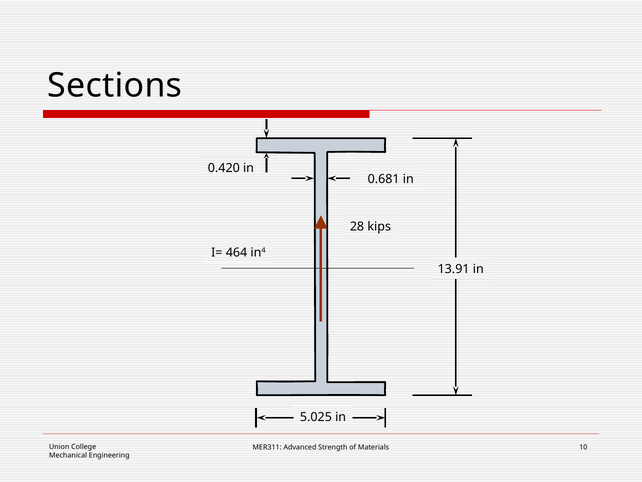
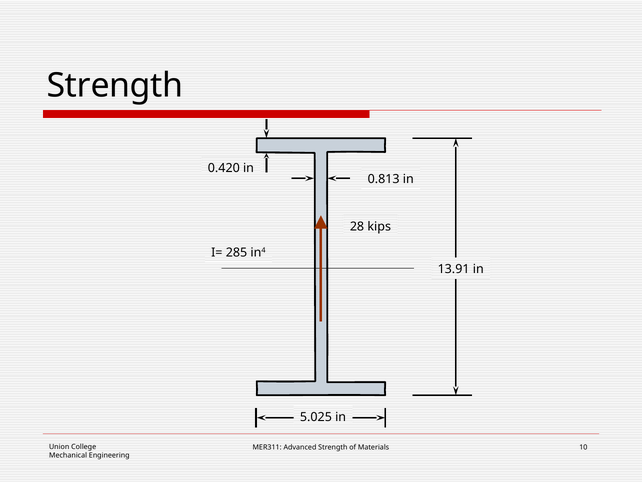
Sections: Sections -> Strength (115, 86)
0.681: 0.681 -> 0.813 (384, 179)
464: 464 -> 285 (236, 252)
